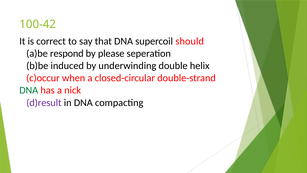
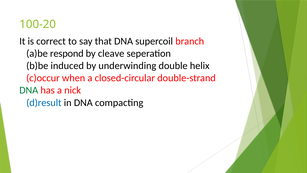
100-42: 100-42 -> 100-20 (38, 24)
should: should -> branch (190, 41)
please: please -> cleave (111, 53)
d)result colour: purple -> blue (44, 102)
